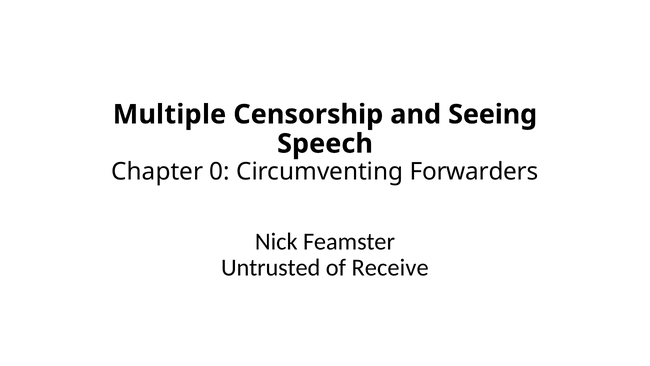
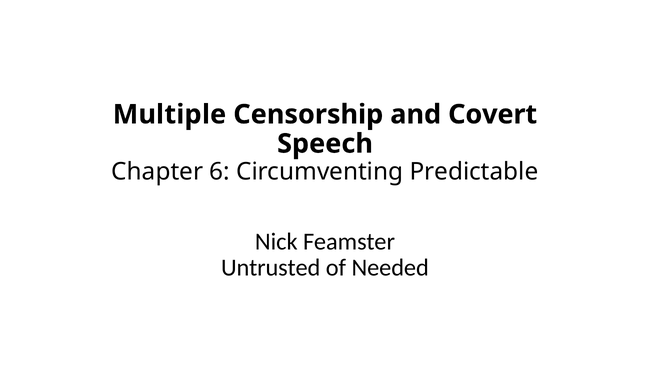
Seeing: Seeing -> Covert (493, 114)
0: 0 -> 6 (220, 171)
Forwarders: Forwarders -> Predictable (474, 171)
Receive: Receive -> Needed (390, 268)
